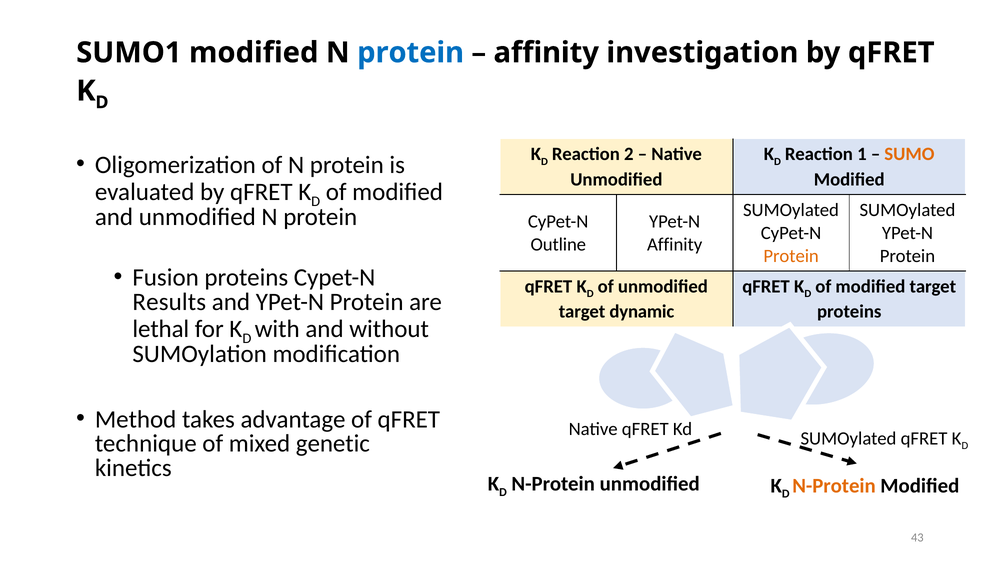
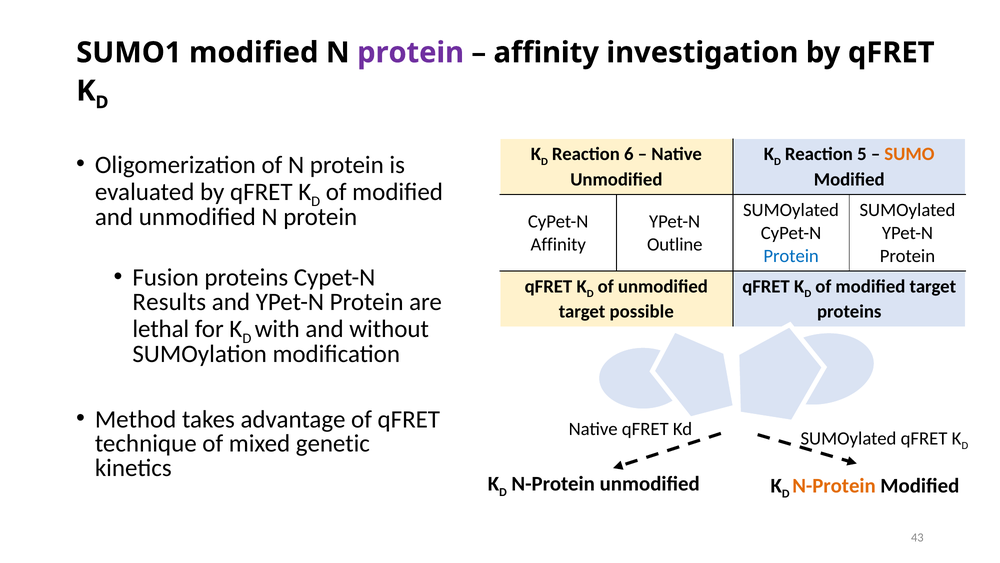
protein colour: blue -> purple (411, 53)
2: 2 -> 6 (629, 154)
1: 1 -> 5 (862, 154)
Outline: Outline -> Affinity (558, 244)
Affinity: Affinity -> Outline (675, 244)
Protein colour: orange -> blue (791, 256)
dynamic: dynamic -> possible (642, 312)
